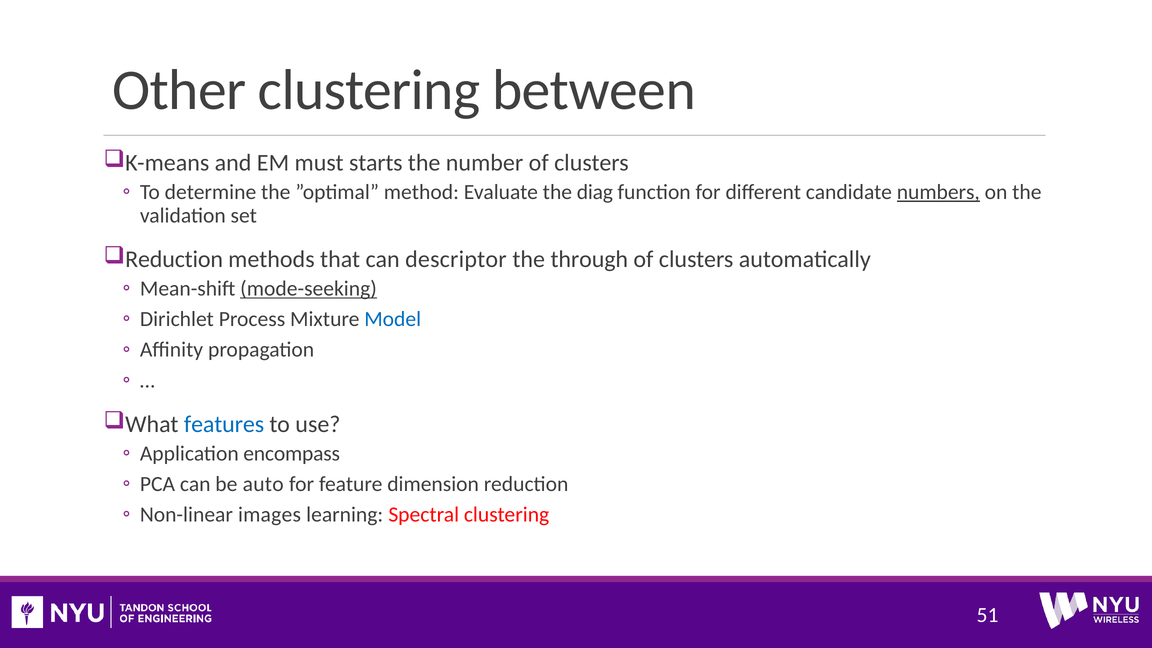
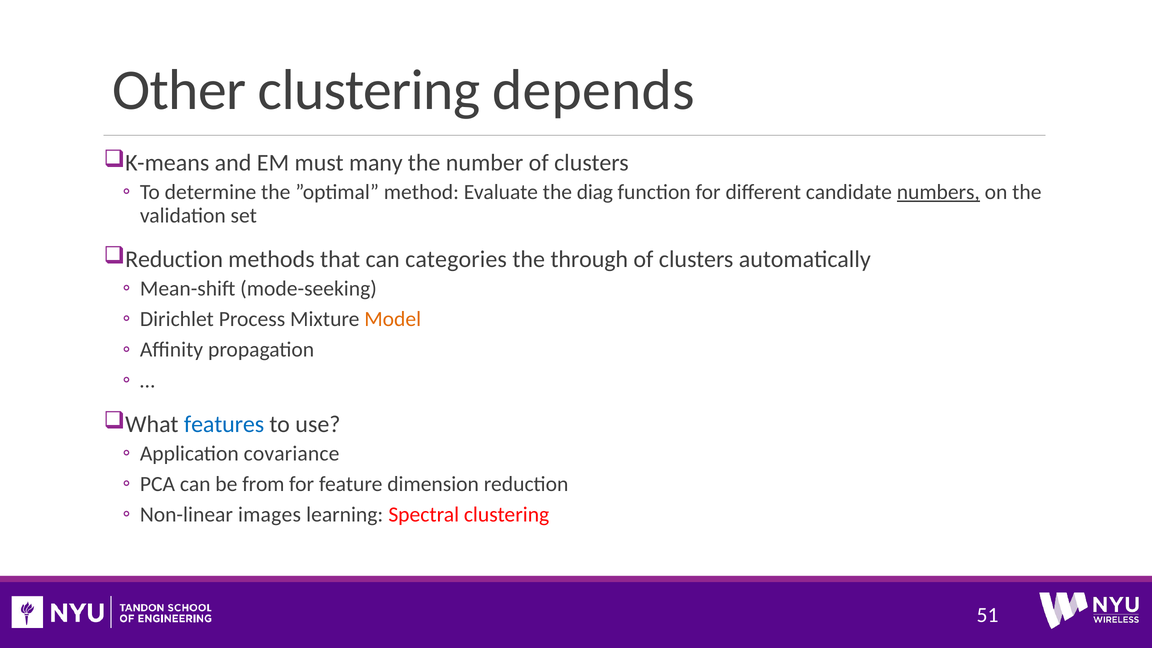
between: between -> depends (594, 90)
starts: starts -> many (376, 163)
descriptor: descriptor -> categories (456, 259)
mode-seeking underline: present -> none (309, 289)
Model colour: blue -> orange (393, 319)
encompass: encompass -> covariance (292, 454)
auto: auto -> from (263, 484)
